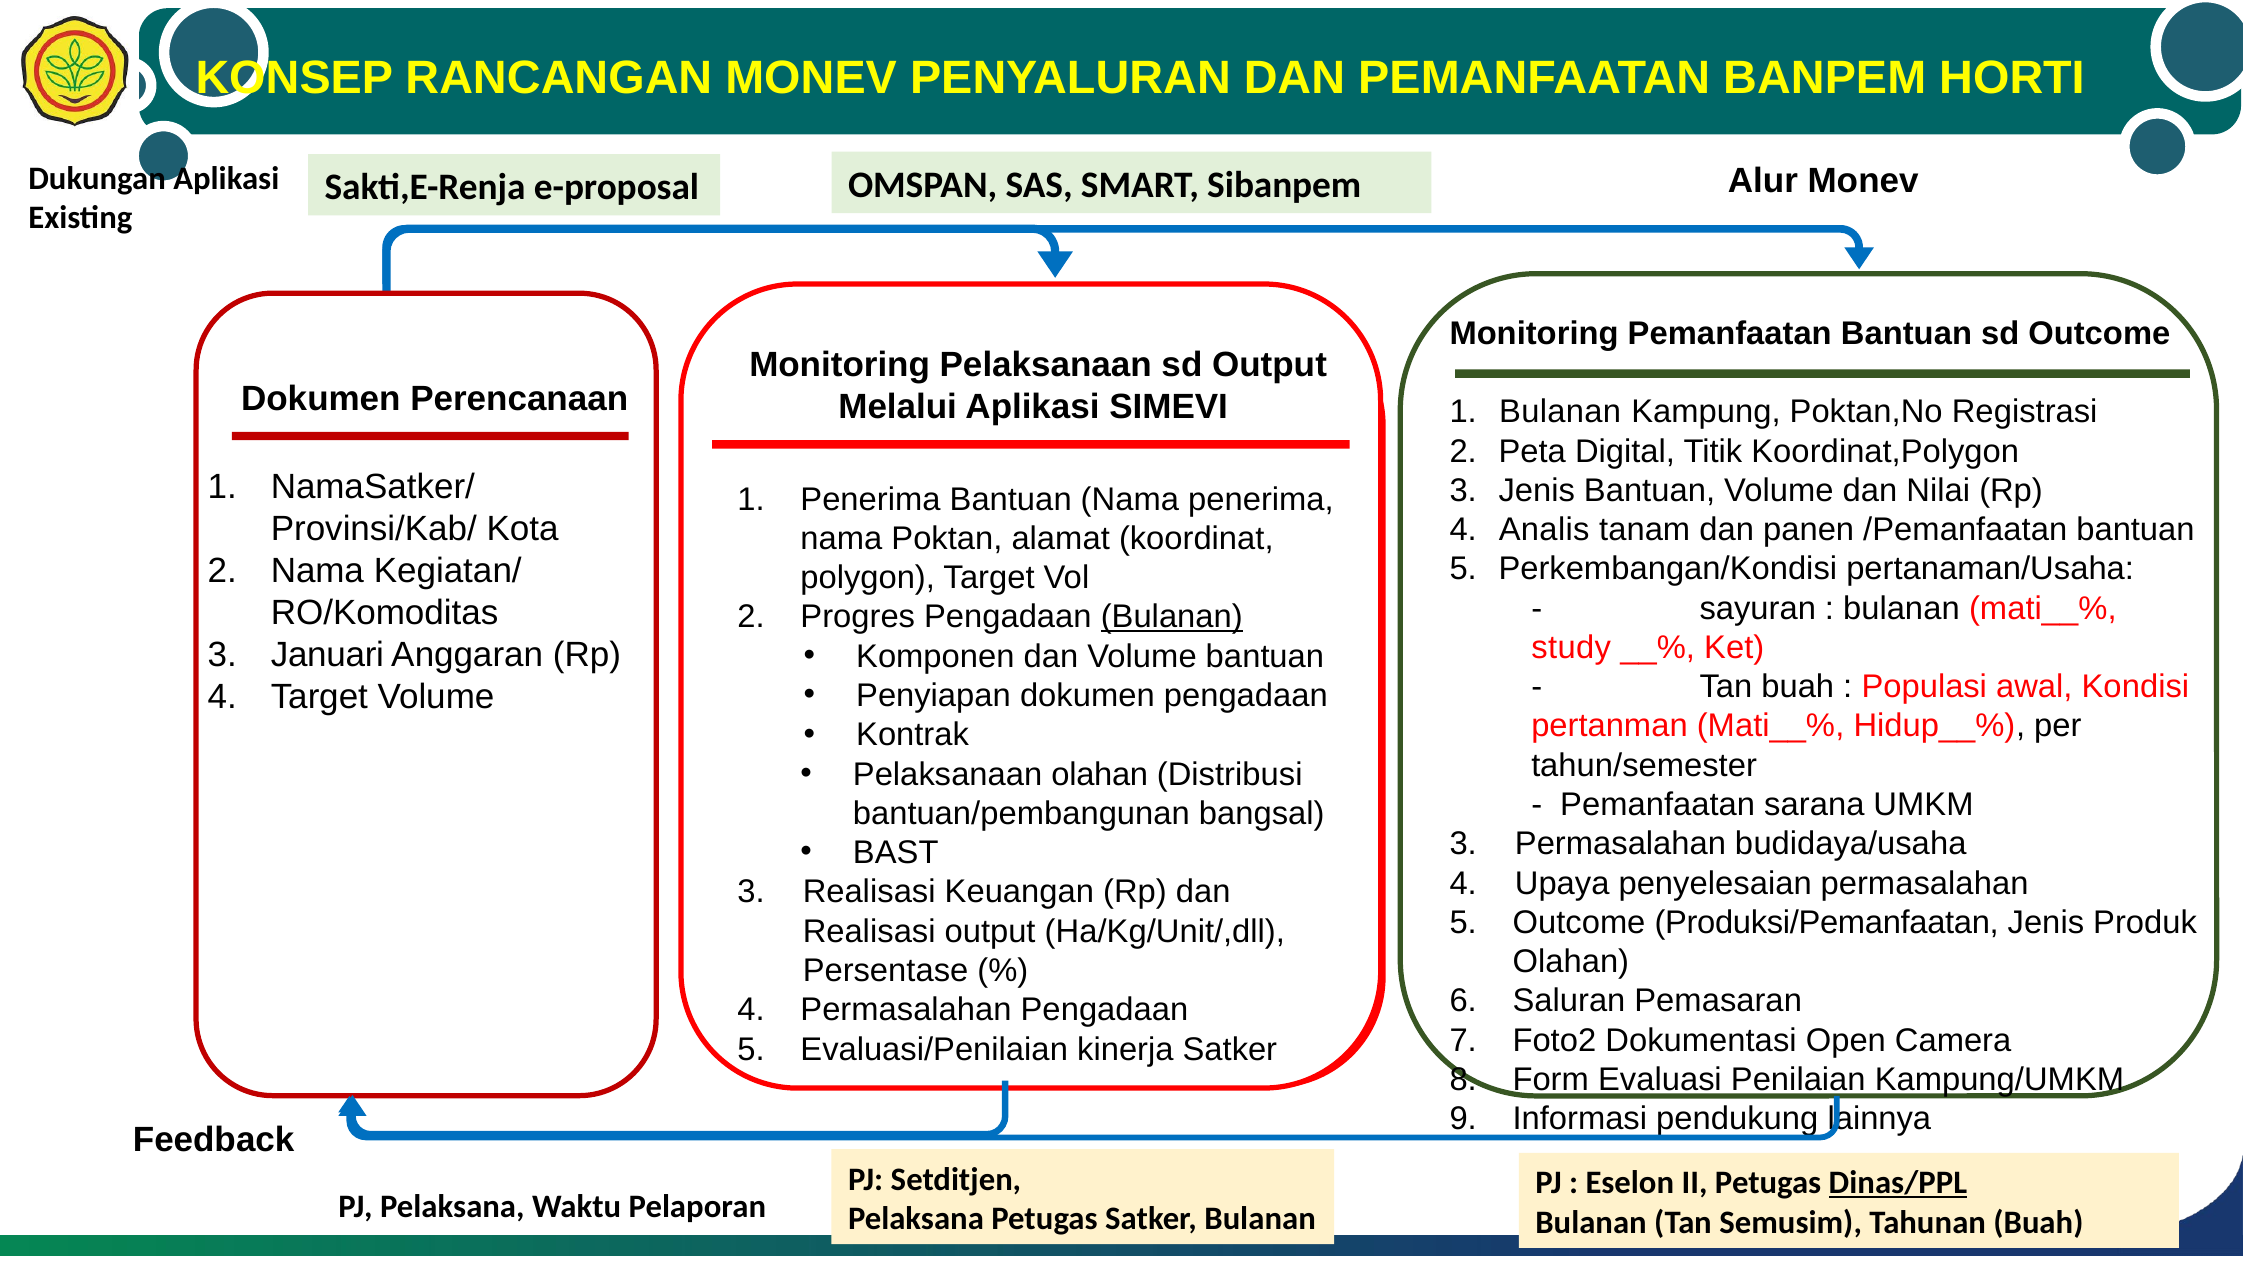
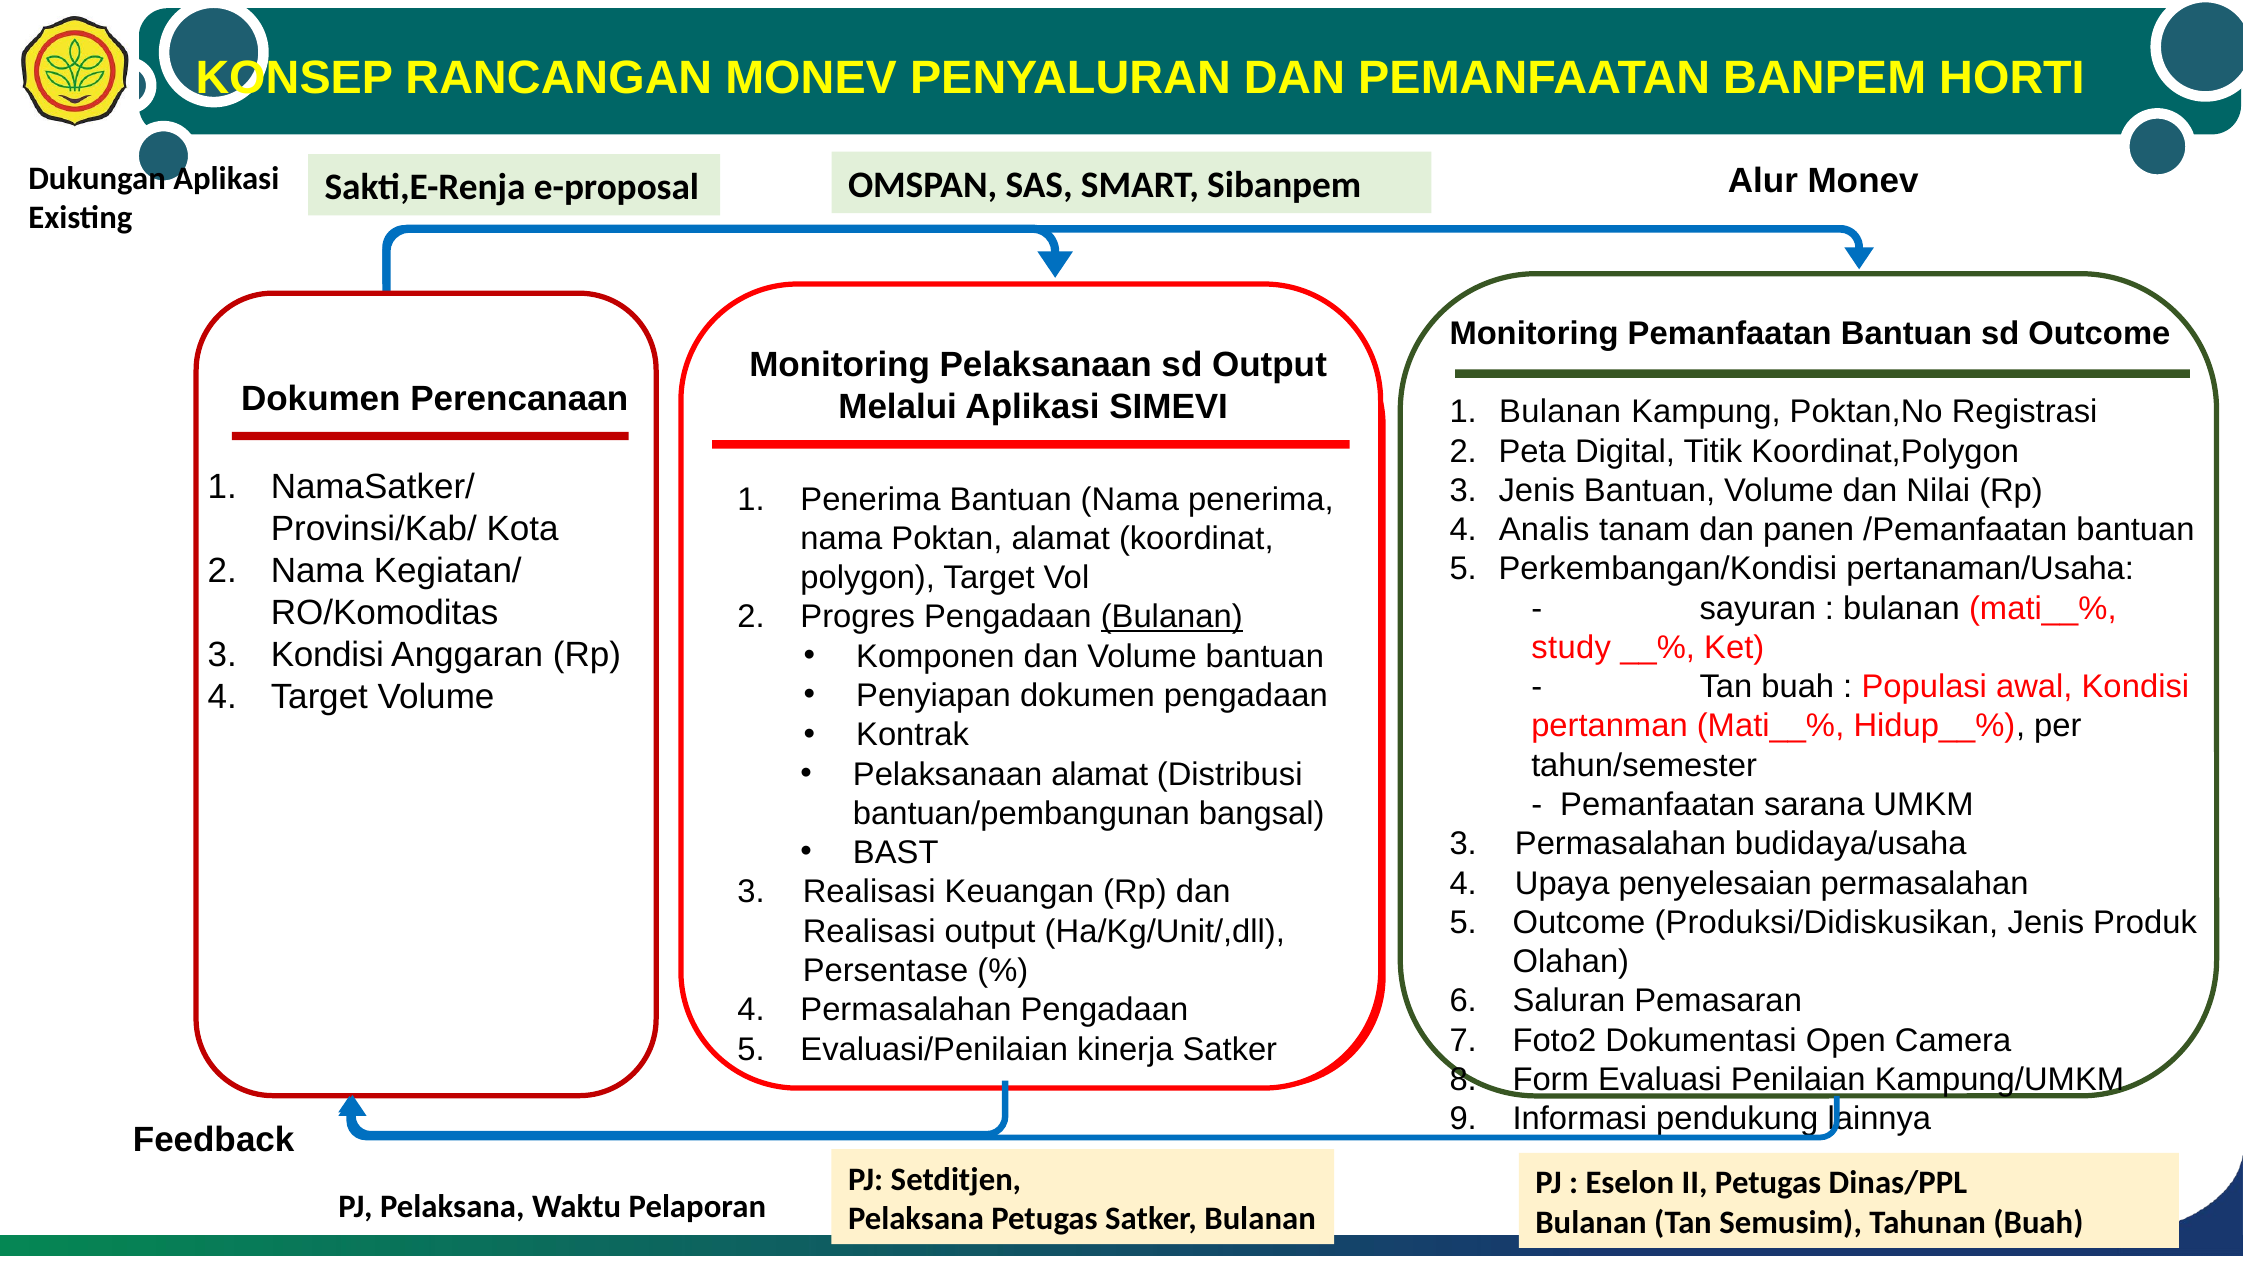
3 Januari: Januari -> Kondisi (327, 655)
Pelaksanaan olahan: olahan -> alamat (1100, 774)
Produksi/Pemanfaatan: Produksi/Pemanfaatan -> Produksi/Didiskusikan (1826, 922)
Dinas/PPL underline: present -> none (1898, 1183)
